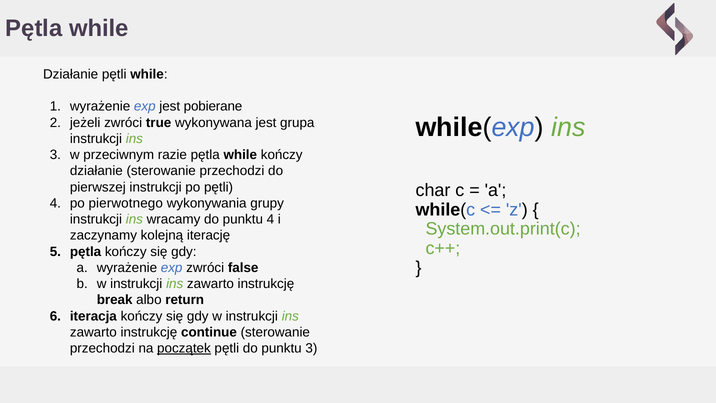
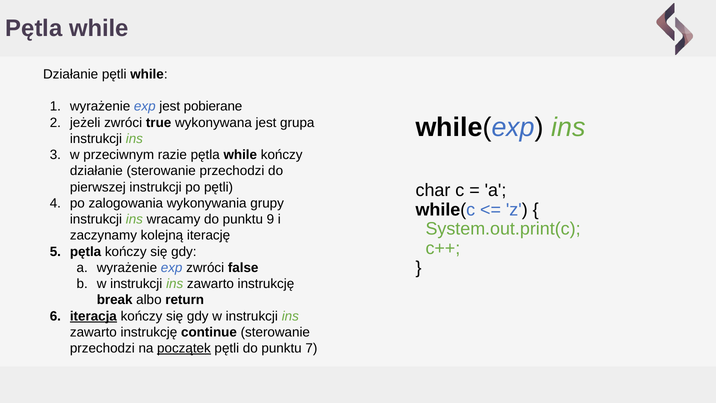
pierwotnego: pierwotnego -> zalogowania (126, 203)
punktu 4: 4 -> 9 (270, 219)
iteracja underline: none -> present (93, 316)
punktu 3: 3 -> 7 (311, 348)
